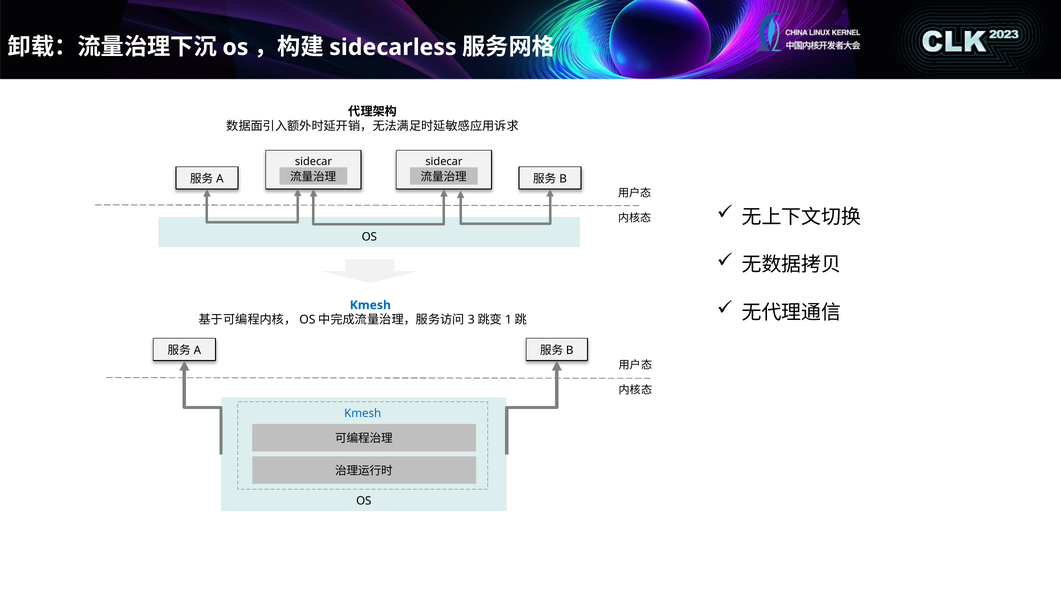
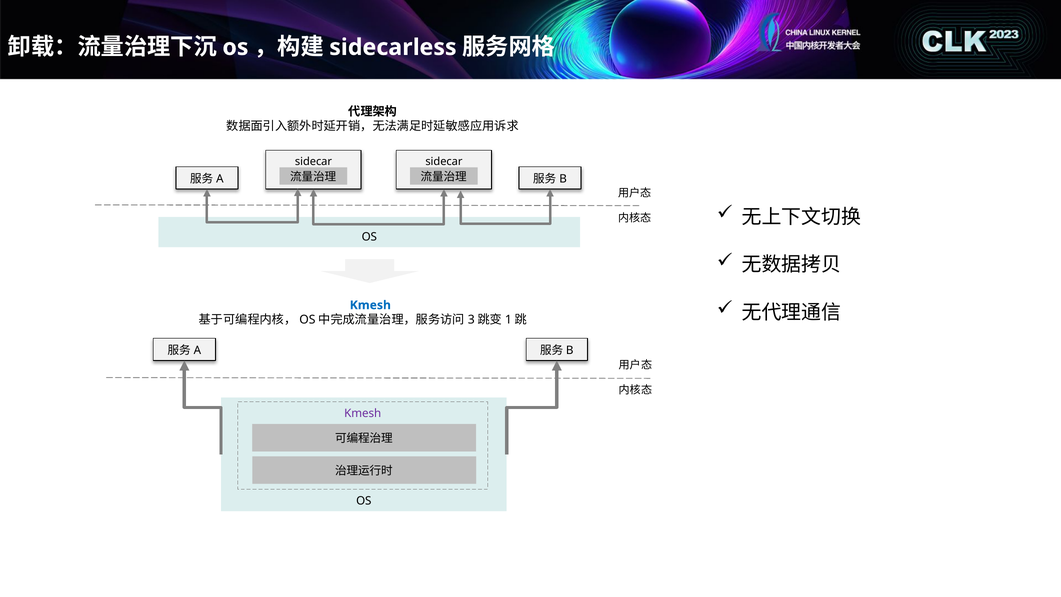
Kmesh colour: blue -> purple (363, 414)
